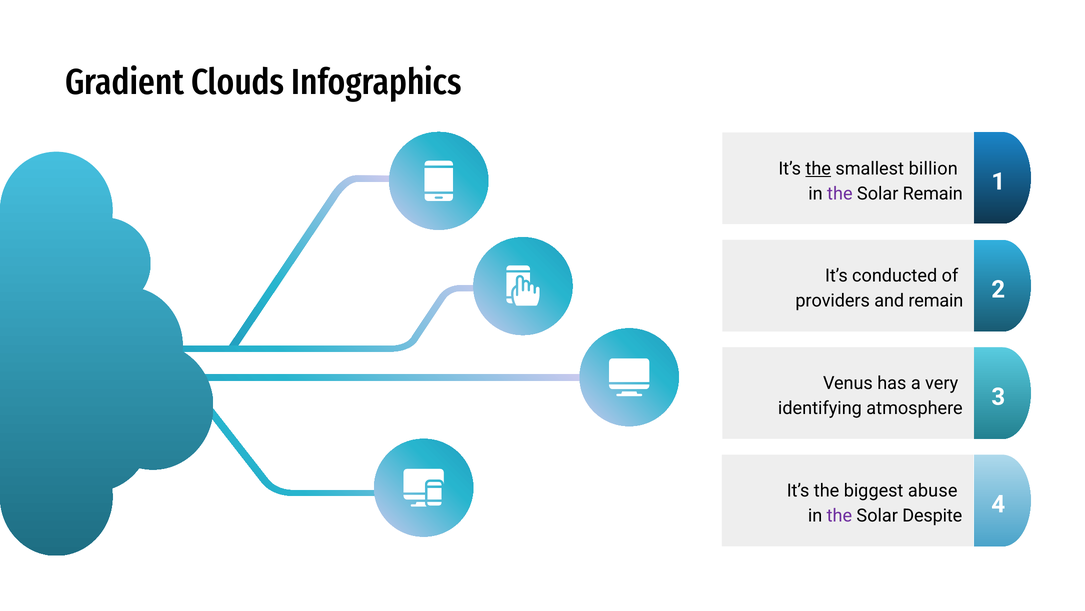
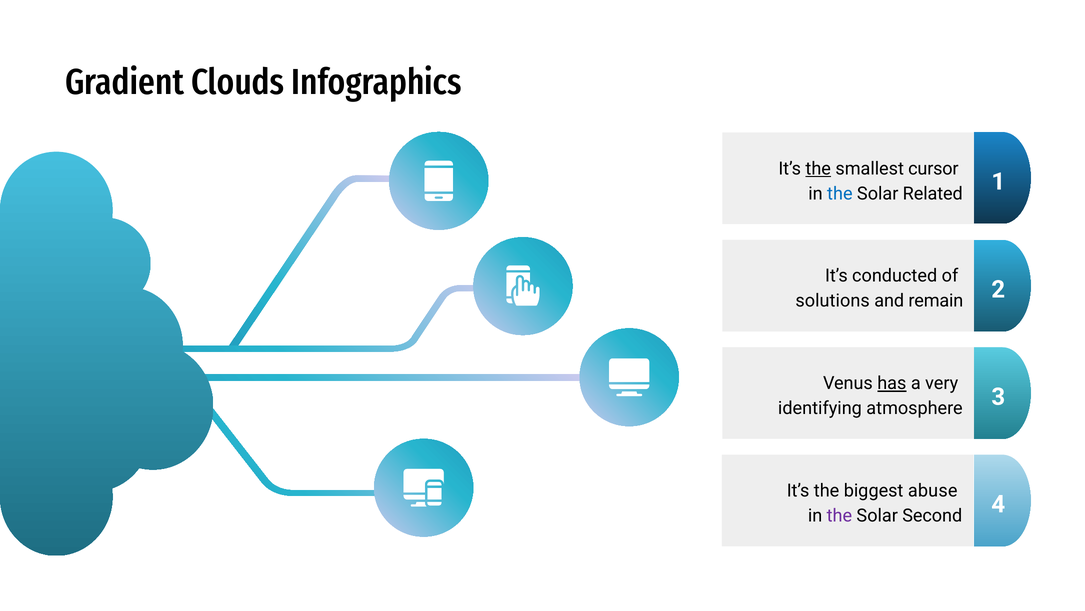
billion: billion -> cursor (933, 168)
the colour: purple -> blue (840, 193)
Solar Remain: Remain -> Related (933, 193)
providers: providers -> solutions (833, 301)
has underline: none -> present (892, 383)
Despite: Despite -> Second (932, 515)
